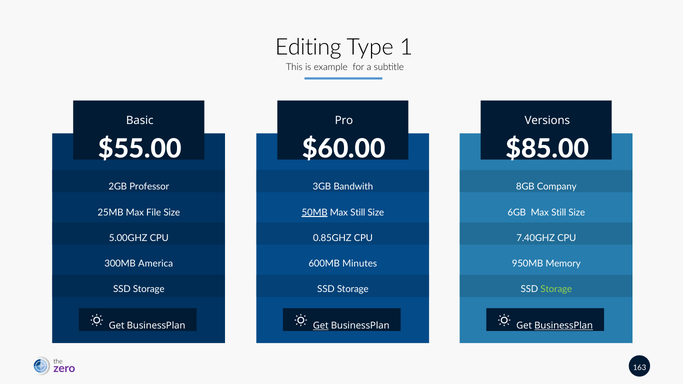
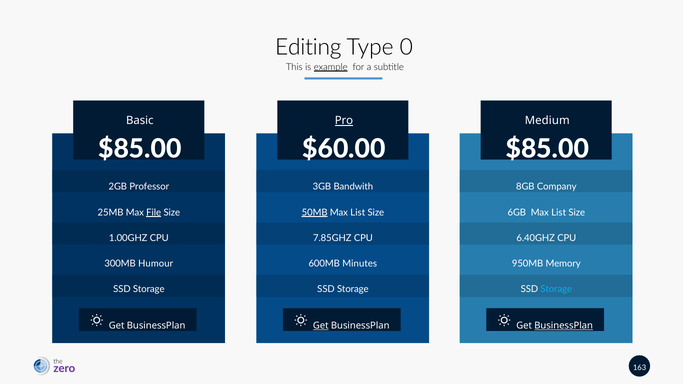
1: 1 -> 0 (406, 47)
example underline: none -> present (331, 67)
Pro underline: none -> present (344, 121)
Versions: Versions -> Medium (547, 121)
$55.00: $55.00 -> $85.00 (140, 149)
File underline: none -> present (154, 213)
Still: Still -> List (358, 213)
6GB Max Still: Still -> List (559, 213)
5.00GHZ: 5.00GHZ -> 1.00GHZ (128, 238)
0.85GHZ: 0.85GHZ -> 7.85GHZ (332, 238)
7.40GHZ: 7.40GHZ -> 6.40GHZ (536, 238)
America: America -> Humour (156, 264)
Storage colour: light green -> light blue (556, 289)
